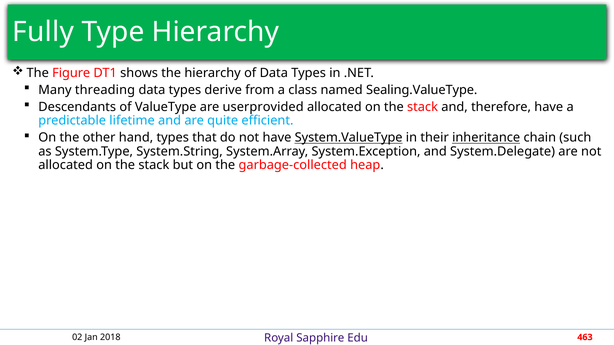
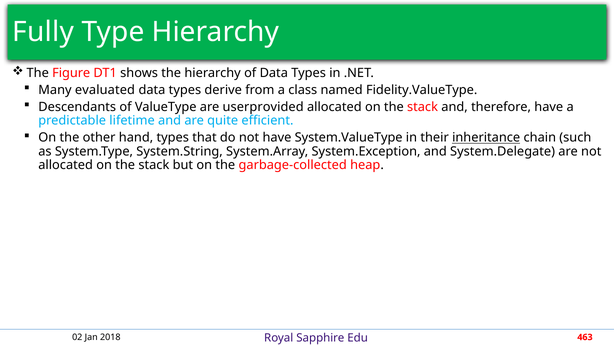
threading: threading -> evaluated (105, 90)
Sealing.ValueType: Sealing.ValueType -> Fidelity.ValueType (422, 90)
System.ValueType underline: present -> none (349, 138)
